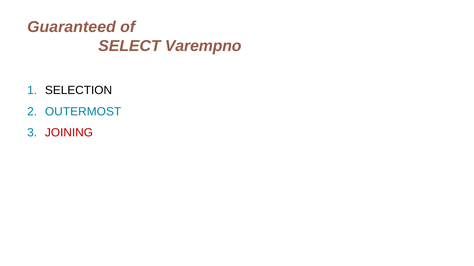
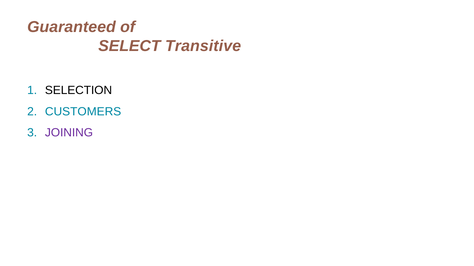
Varempno: Varempno -> Transitive (203, 46)
OUTERMOST: OUTERMOST -> CUSTOMERS (83, 112)
JOINING colour: red -> purple (69, 133)
